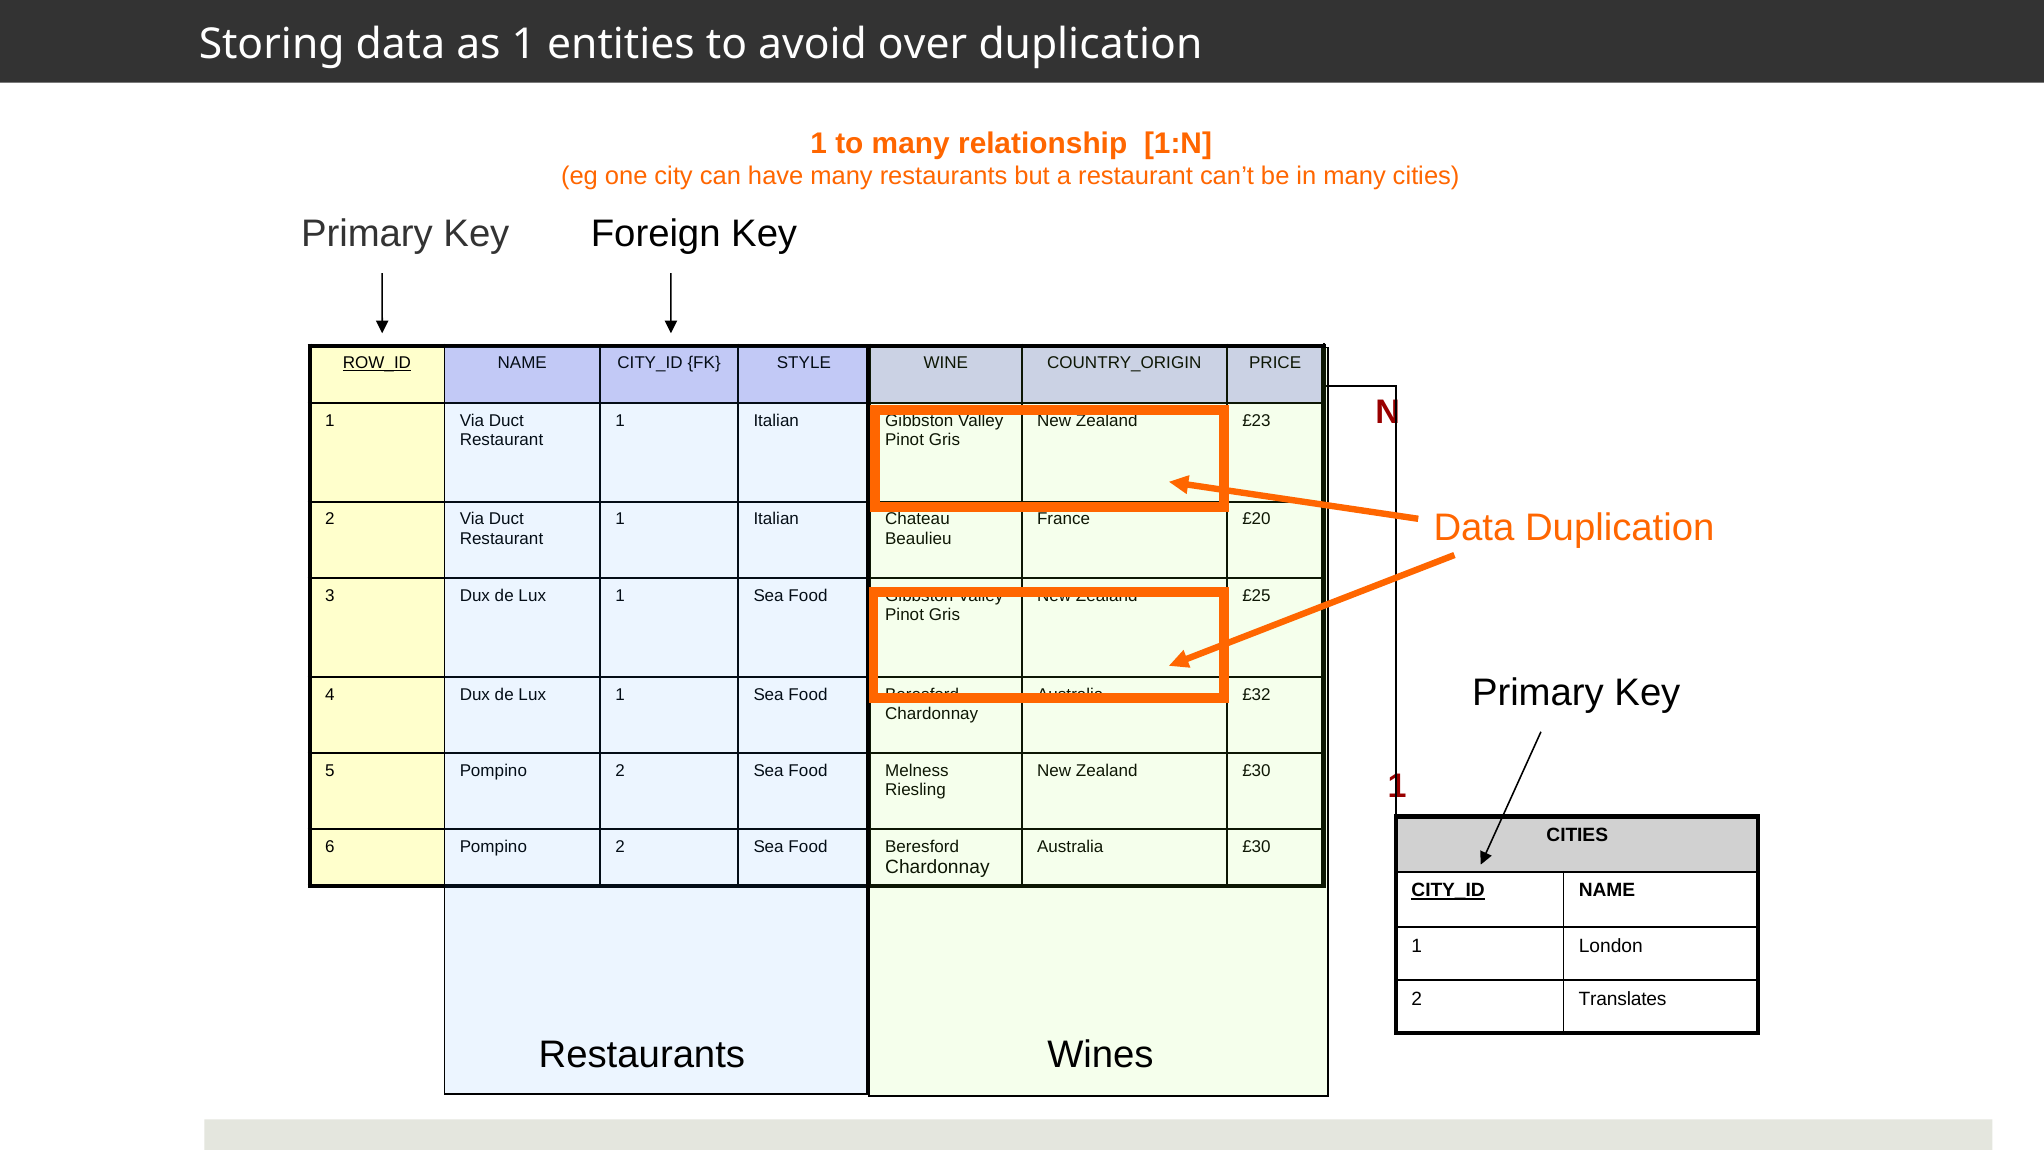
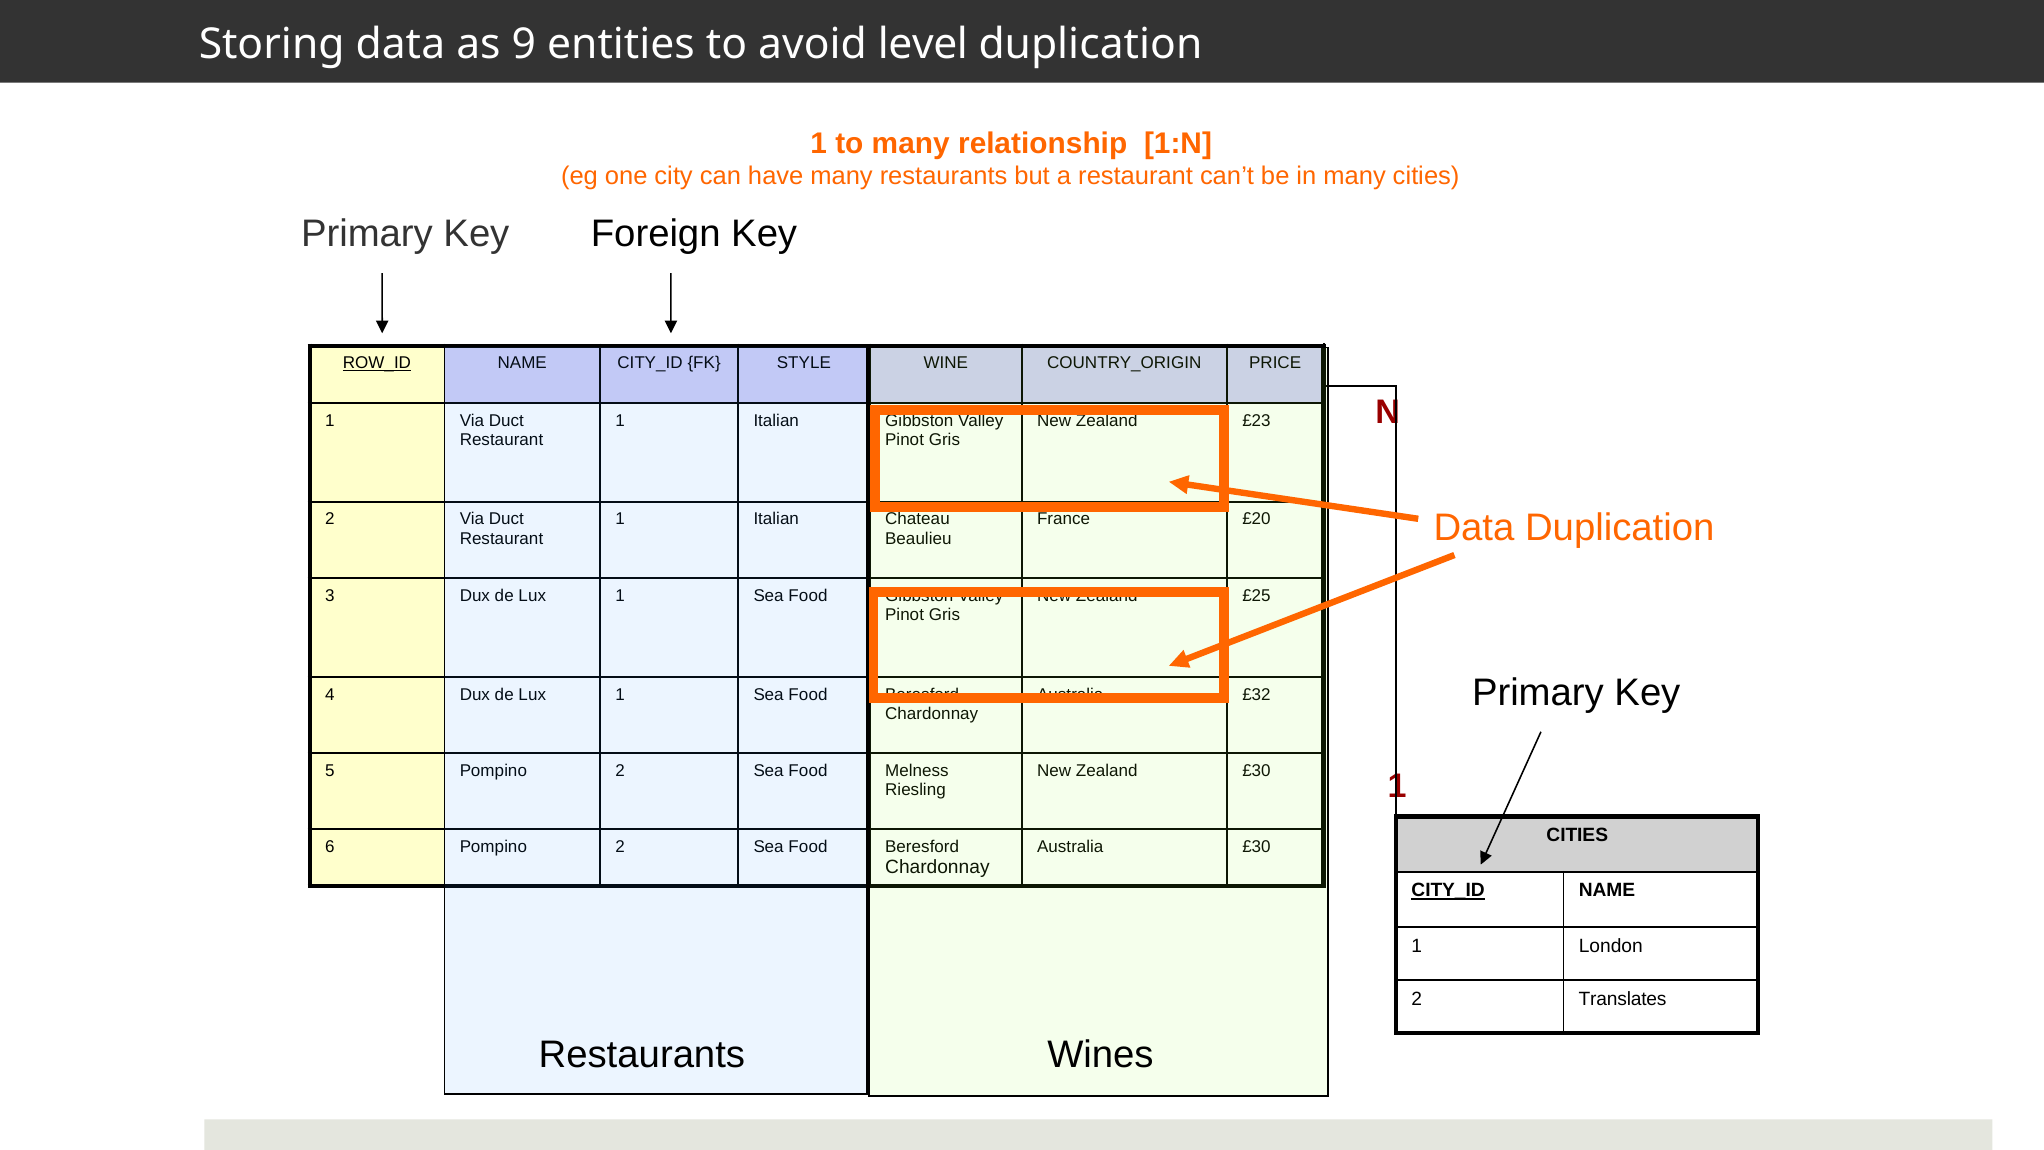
as 1: 1 -> 9 (524, 44)
over: over -> level (923, 44)
